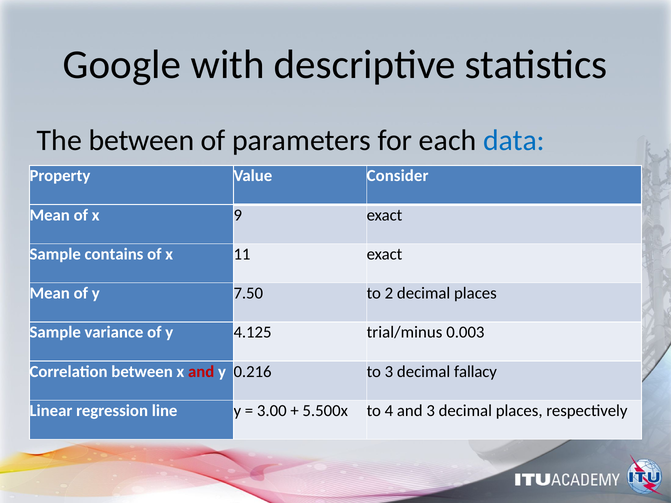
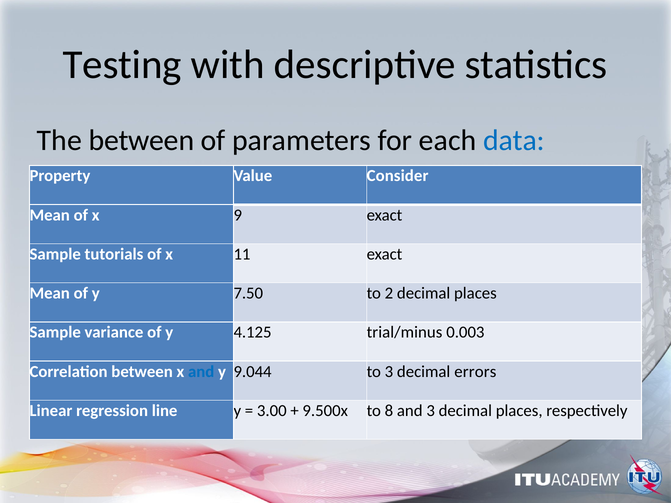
Google: Google -> Testing (122, 65)
contains: contains -> tutorials (114, 254)
and colour: red -> blue (201, 372)
0.216: 0.216 -> 9.044 (253, 372)
fallacy: fallacy -> errors (475, 372)
5.500x: 5.500x -> 9.500x (325, 411)
4: 4 -> 8 (389, 411)
